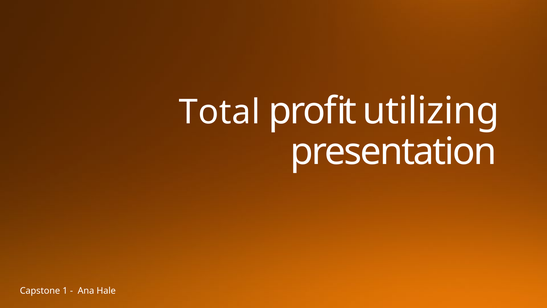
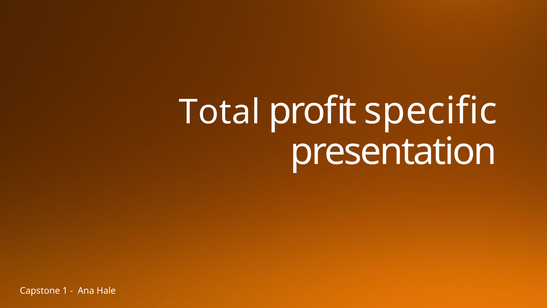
utilizing: utilizing -> specific (431, 111)
